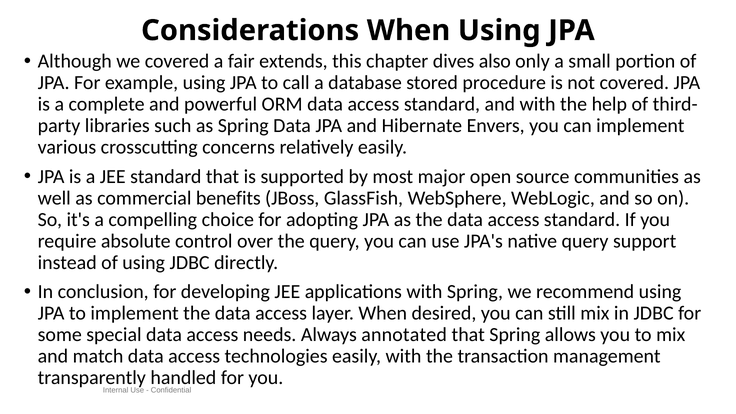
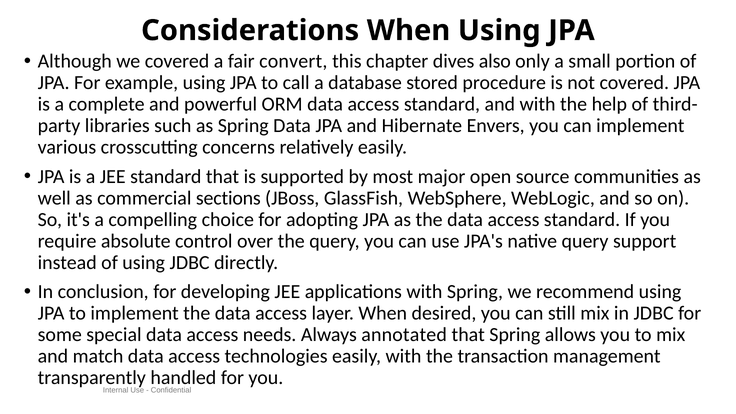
extends: extends -> convert (293, 61)
benefits: benefits -> sections (228, 198)
